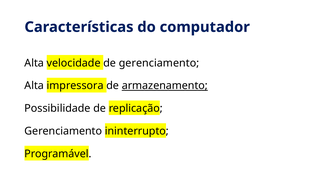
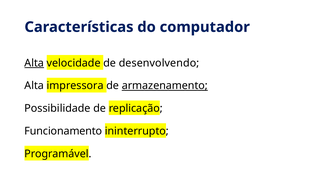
Alta underline: none -> present (34, 63)
de gerenciamento: gerenciamento -> desenvolvendo (159, 63)
Gerenciamento: Gerenciamento -> Funcionamento (63, 131)
